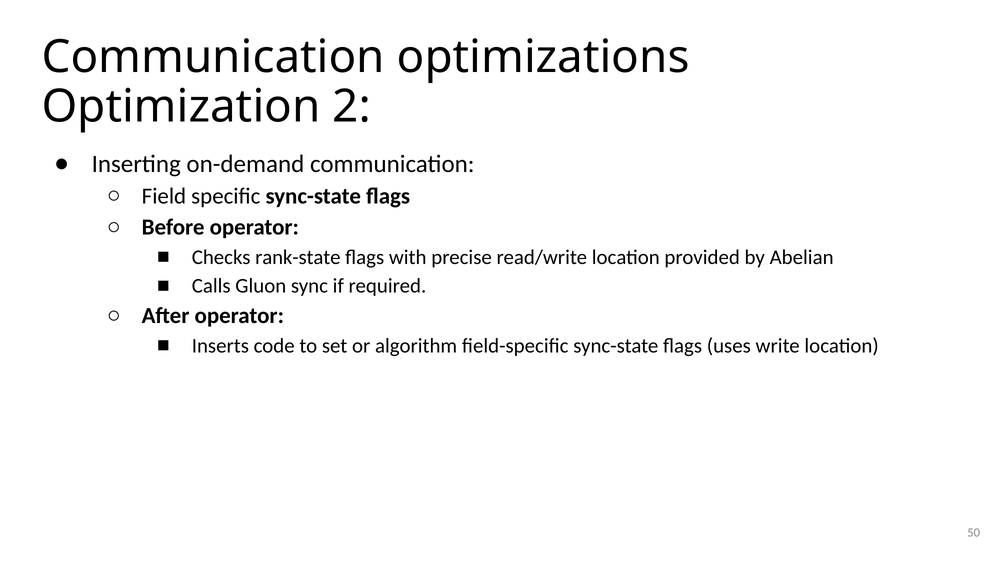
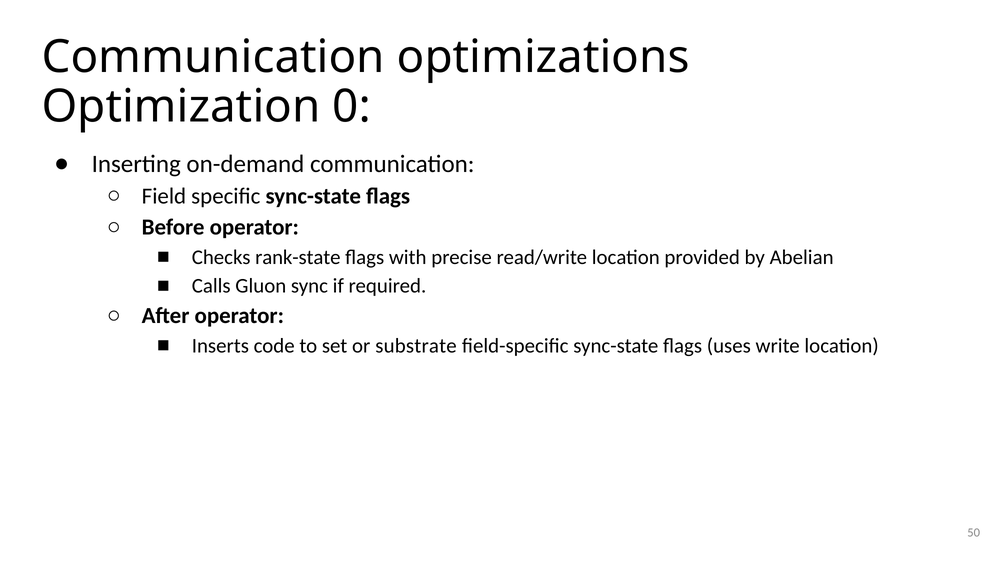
2: 2 -> 0 (352, 107)
algorithm: algorithm -> substrate (416, 346)
